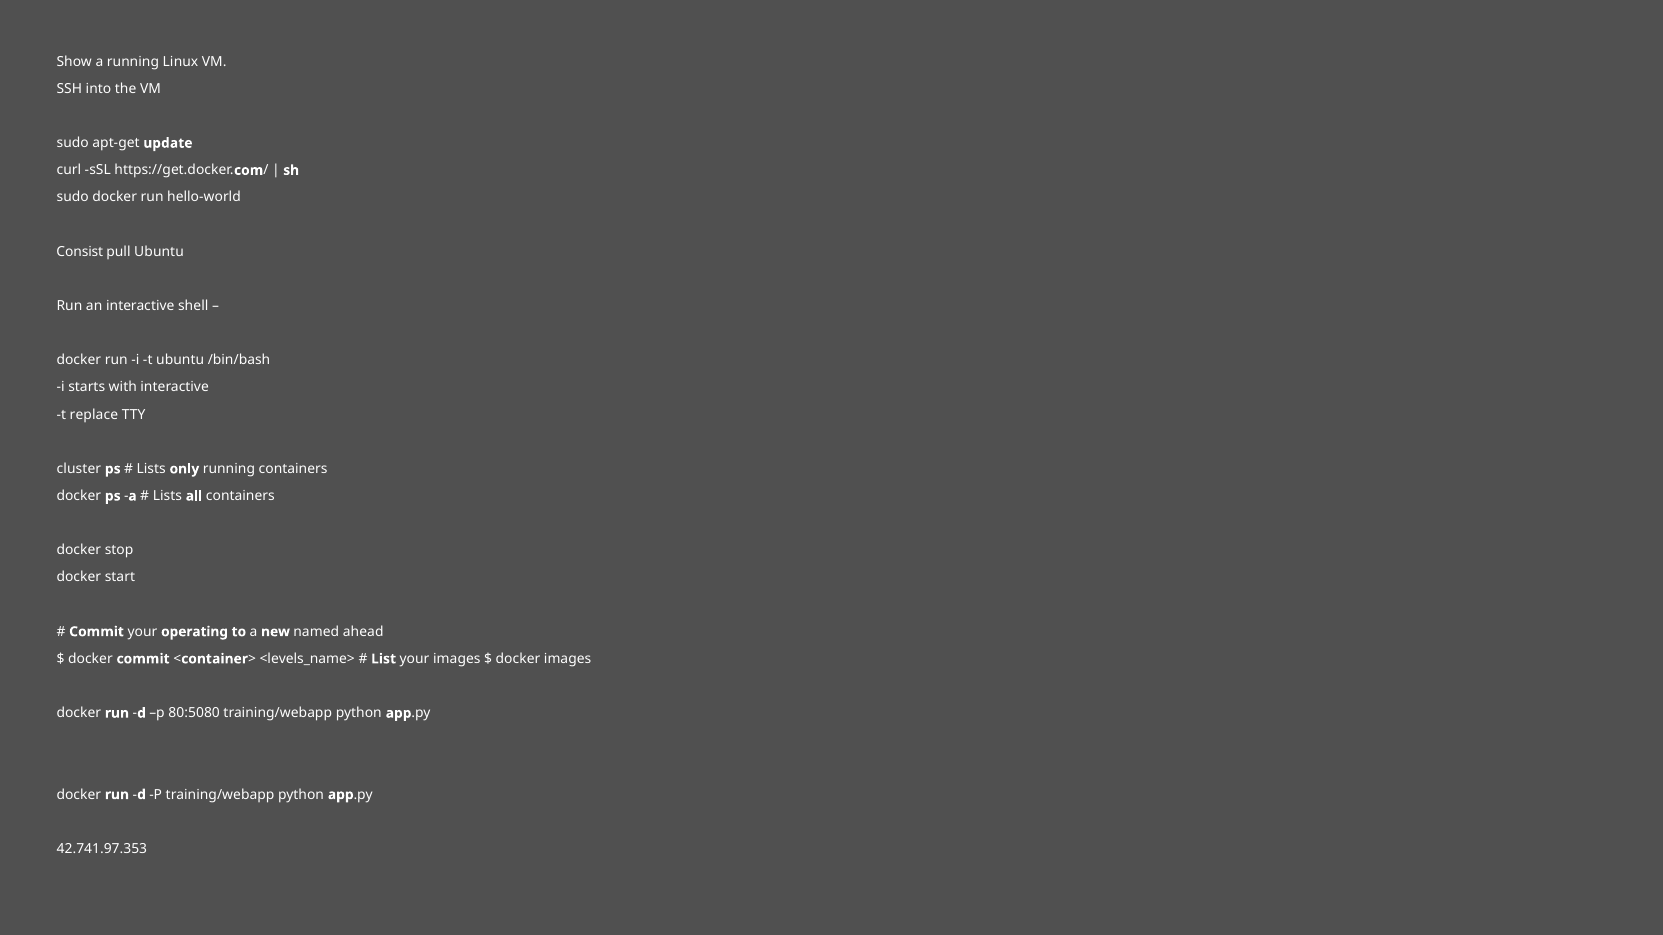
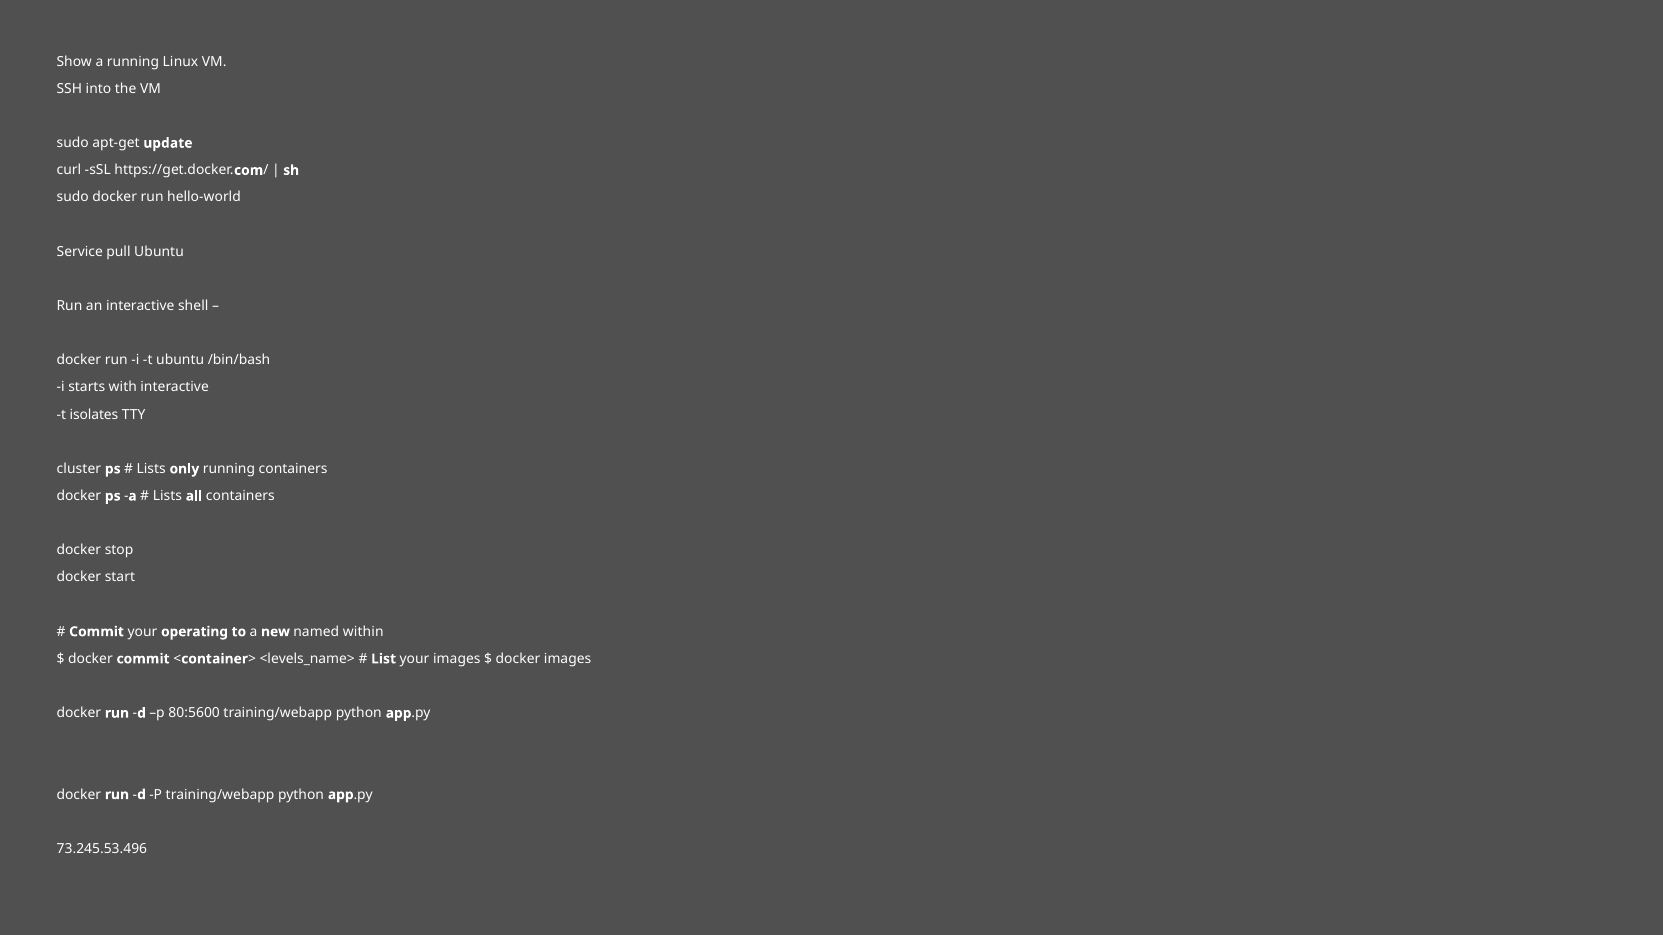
Consist: Consist -> Service (80, 252)
replace: replace -> isolates (94, 415)
ahead: ahead -> within (363, 632)
80:5080: 80:5080 -> 80:5600 (194, 713)
42.741.97.353: 42.741.97.353 -> 73.245.53.496 (102, 849)
